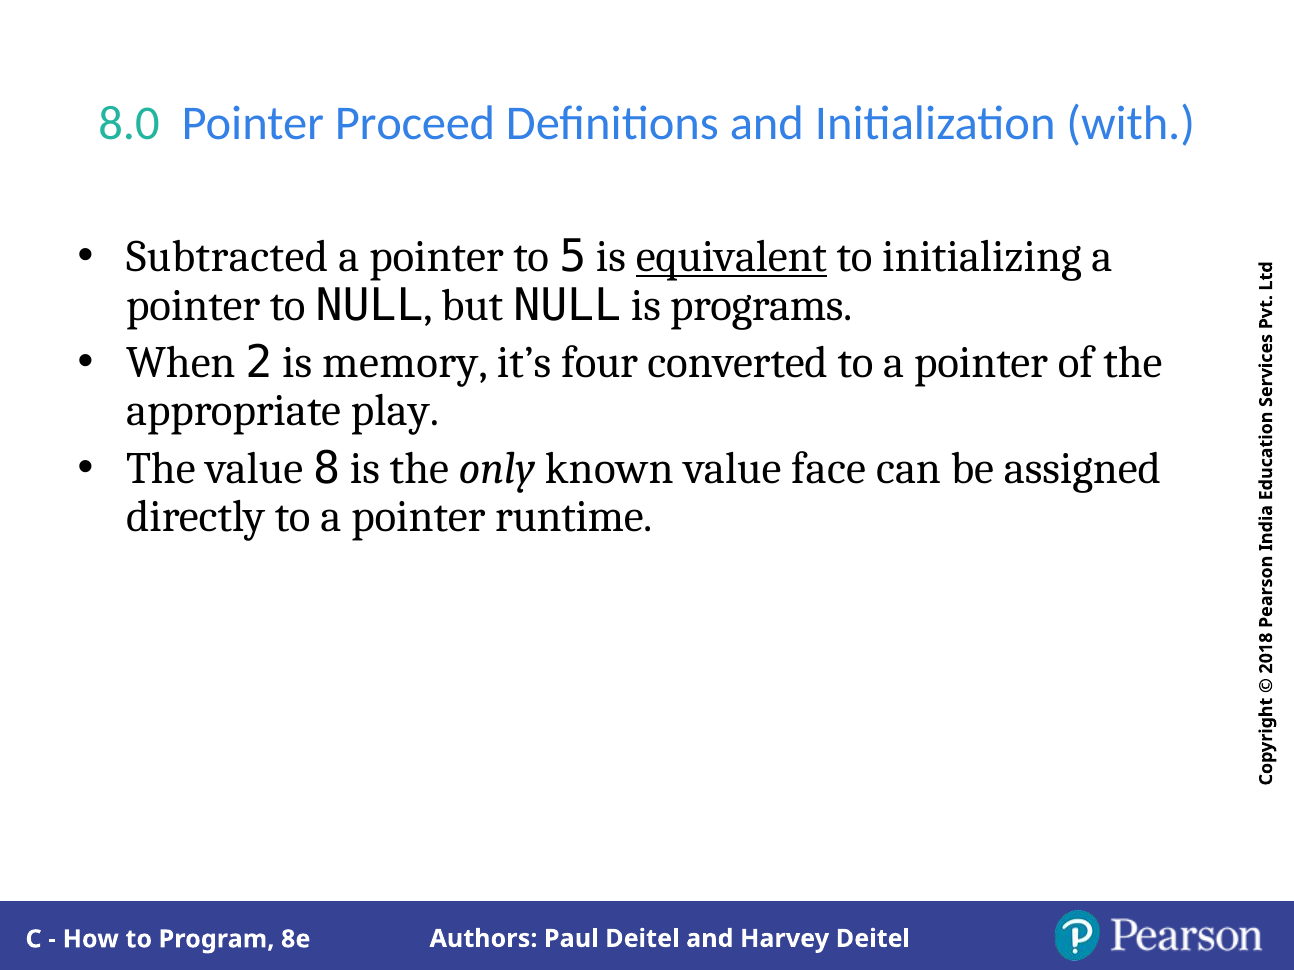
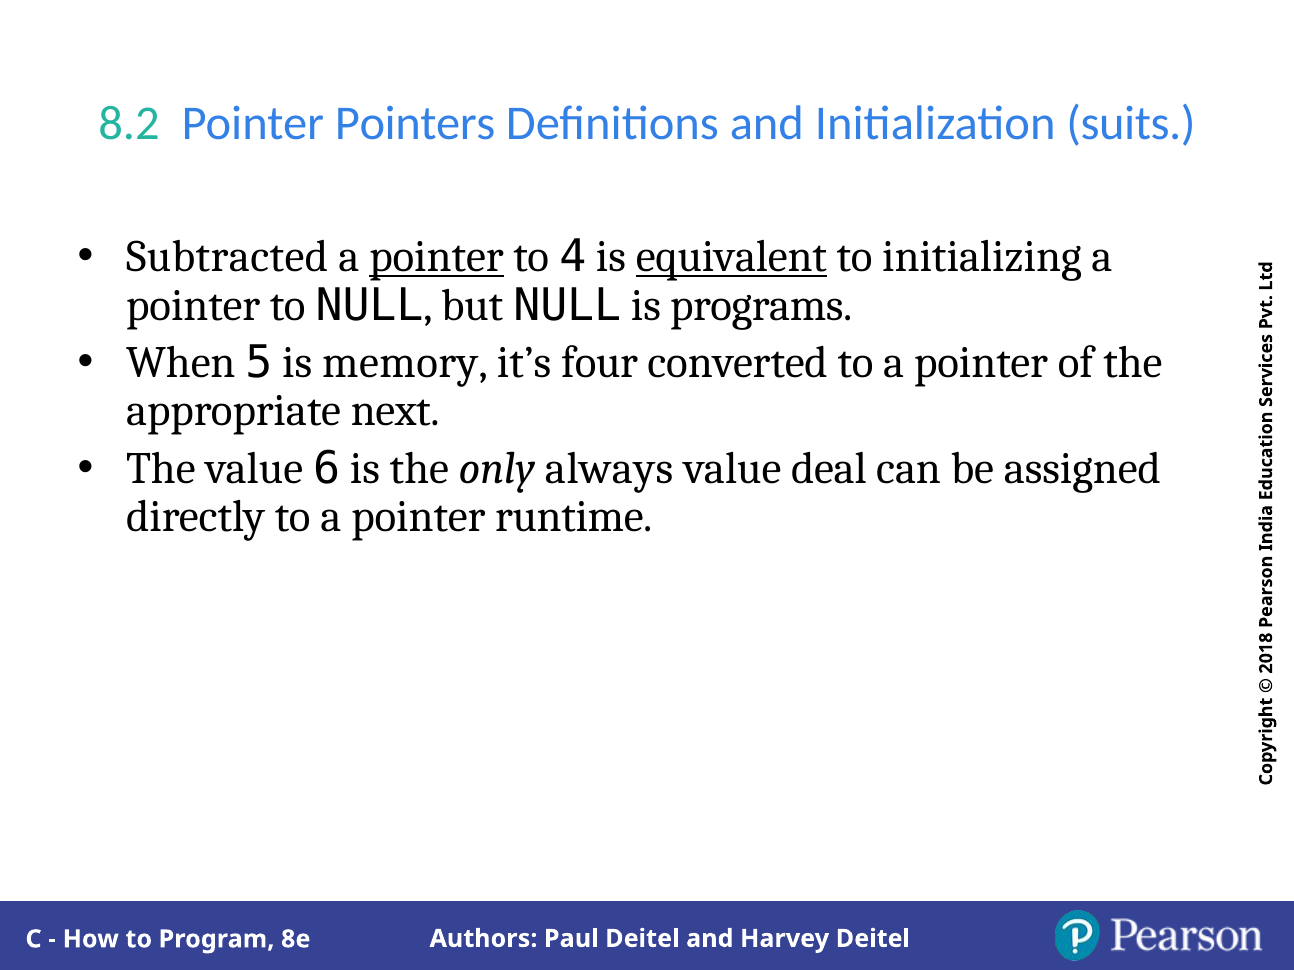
8.0: 8.0 -> 8.2 (129, 123)
Proceed: Proceed -> Pointers (415, 123)
with: with -> suits (1131, 123)
pointer underline: none -> present (437, 257)
5: 5 -> 4 (573, 257)
When 2: 2 -> 5 (259, 363)
play: play -> next (395, 411)
value 8: 8 -> 6 (327, 469)
known: known -> always (609, 469)
face: face -> deal (829, 469)
